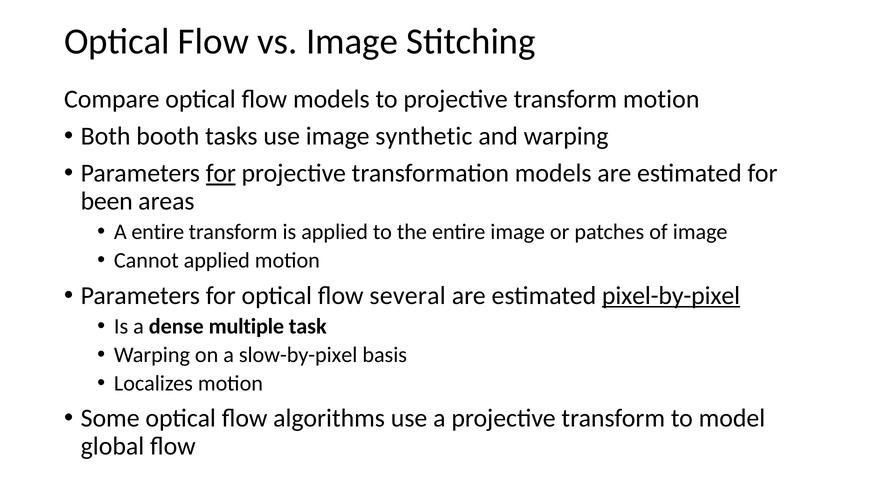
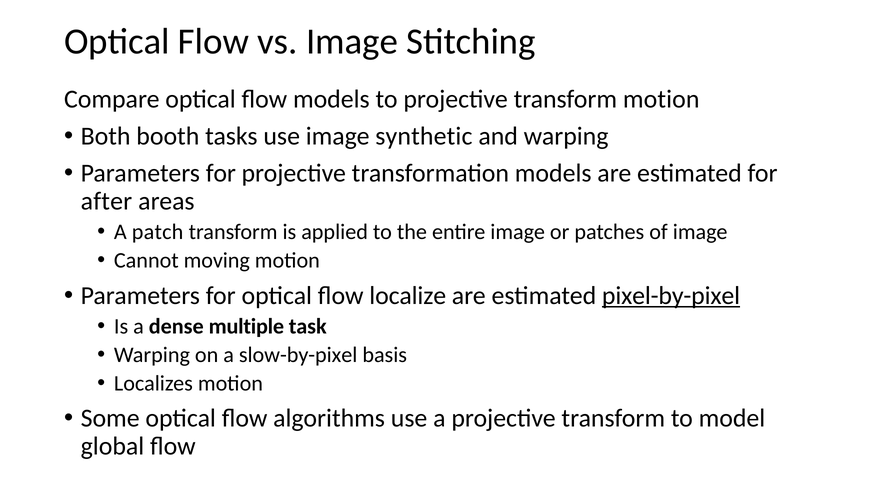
for underline: present -> none (221, 173)
been: been -> after (106, 201)
A entire: entire -> patch (158, 232)
Cannot applied: applied -> moving (217, 260)
several: several -> localize (408, 296)
